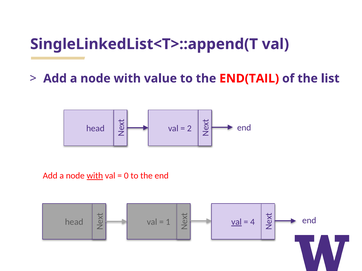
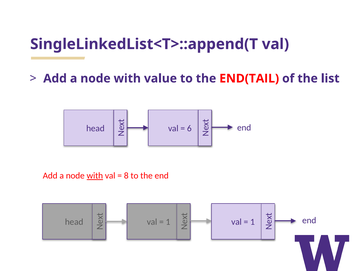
2: 2 -> 6 (189, 129)
0: 0 -> 8 (126, 176)
val underline: present -> none (236, 222)
4: 4 -> 1 (253, 222)
